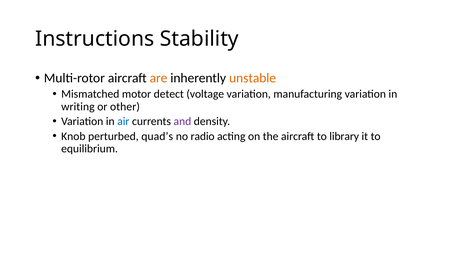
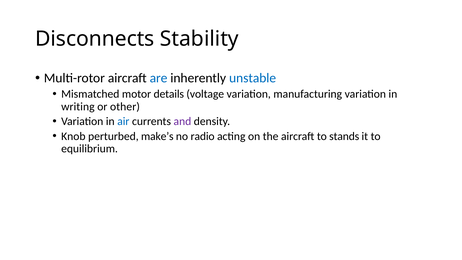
Instructions: Instructions -> Disconnects (95, 39)
are colour: orange -> blue (159, 78)
unstable colour: orange -> blue (253, 78)
detect: detect -> details (169, 94)
quad’s: quad’s -> make’s (157, 136)
library: library -> stands (344, 136)
